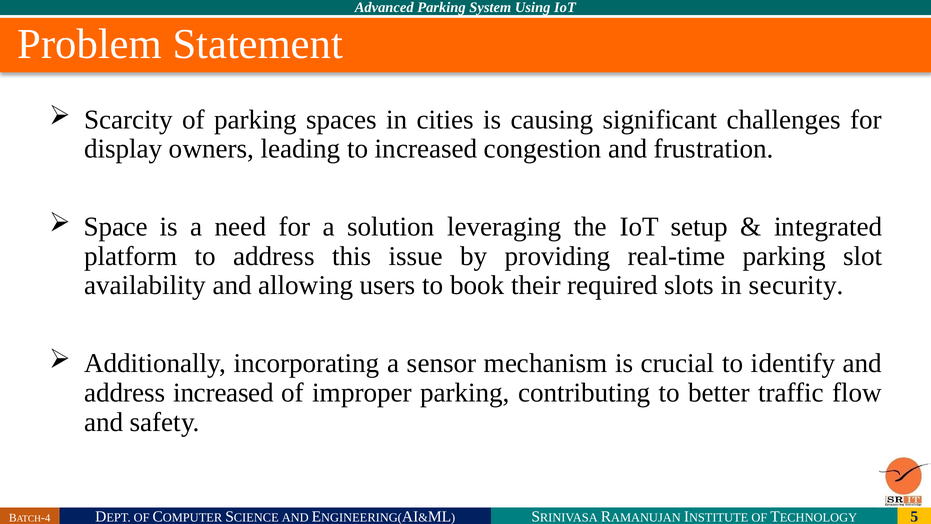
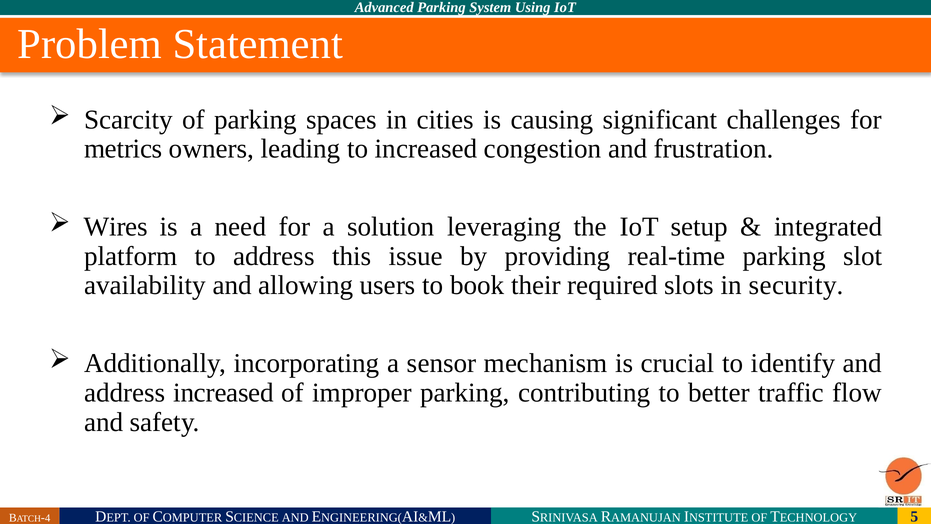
display: display -> metrics (123, 149)
Space: Space -> Wires (116, 227)
